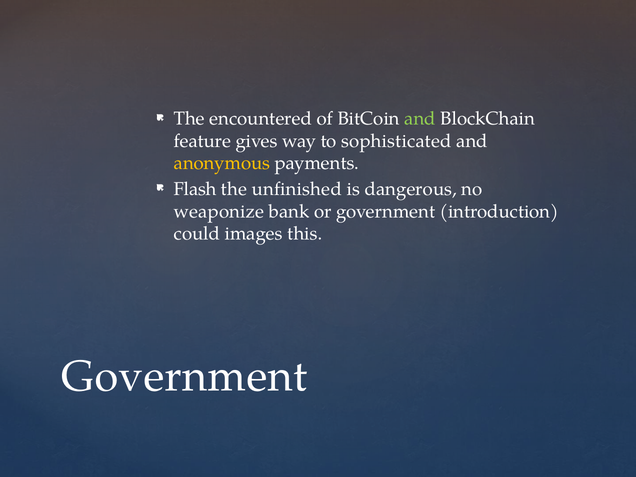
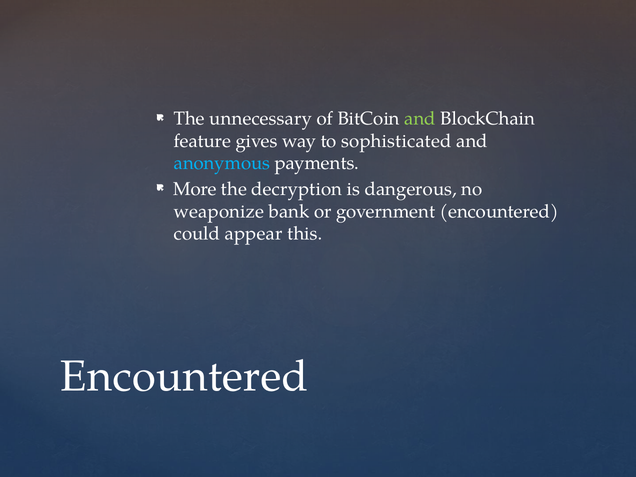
encountered: encountered -> unnecessary (261, 119)
anonymous colour: yellow -> light blue (222, 163)
Flash: Flash -> More (195, 189)
unfinished: unfinished -> decryption (297, 189)
government introduction: introduction -> encountered (499, 211)
images: images -> appear (254, 234)
Government: Government -> Encountered (184, 377)
